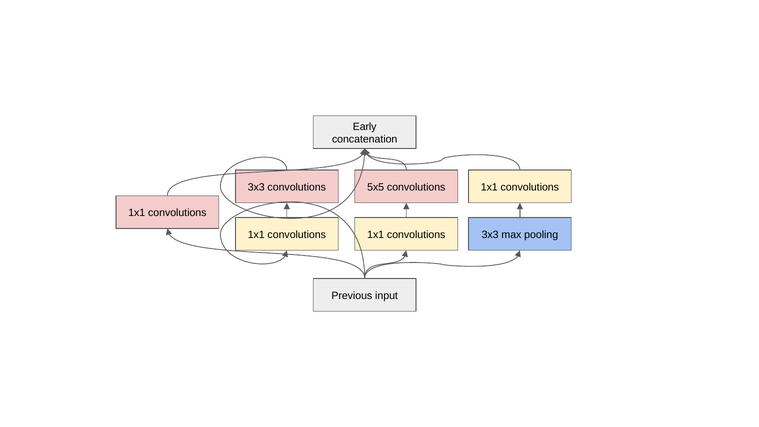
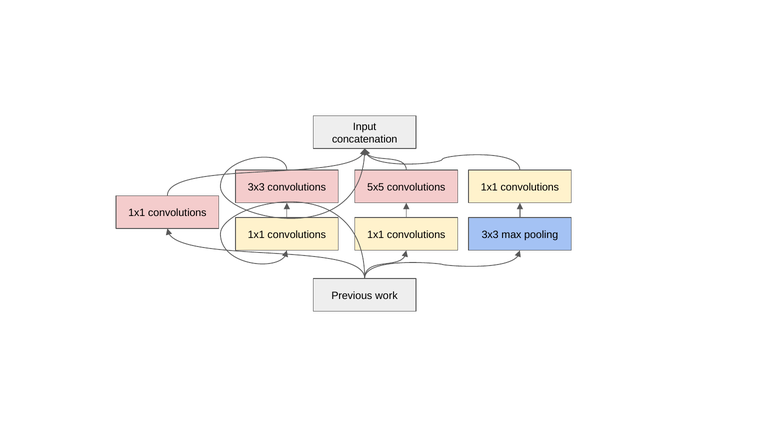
Early: Early -> Input (365, 127)
input: input -> work (386, 296)
